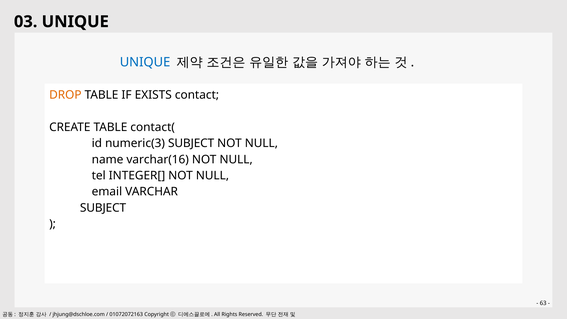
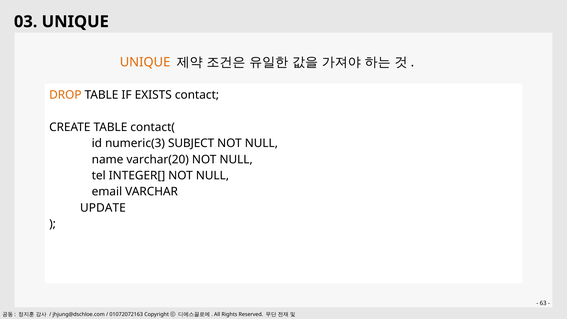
UNIQUE colour: blue -> orange (145, 62)
varchar(16: varchar(16 -> varchar(20 (158, 159)
SUBJECT: SUBJECT -> UPDATE (103, 208)
